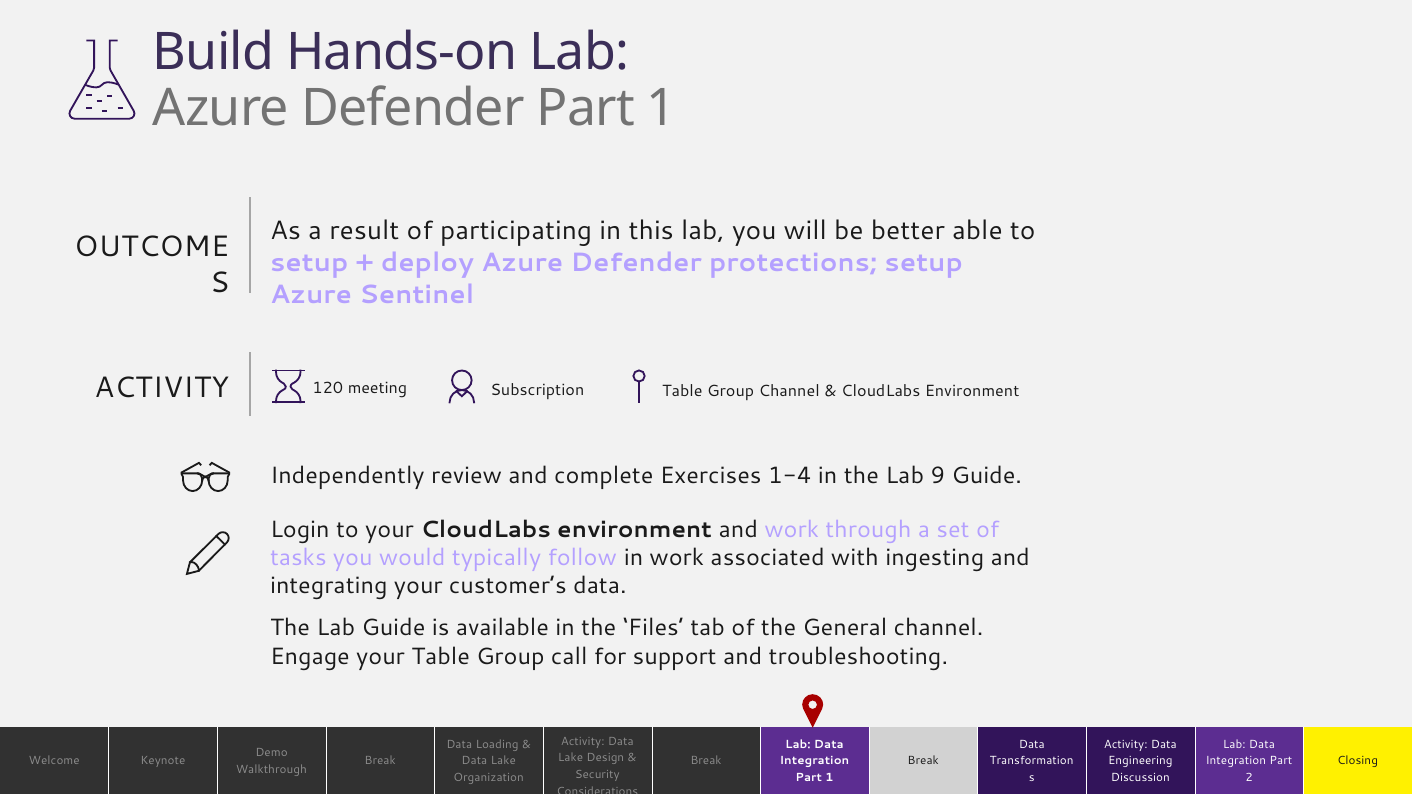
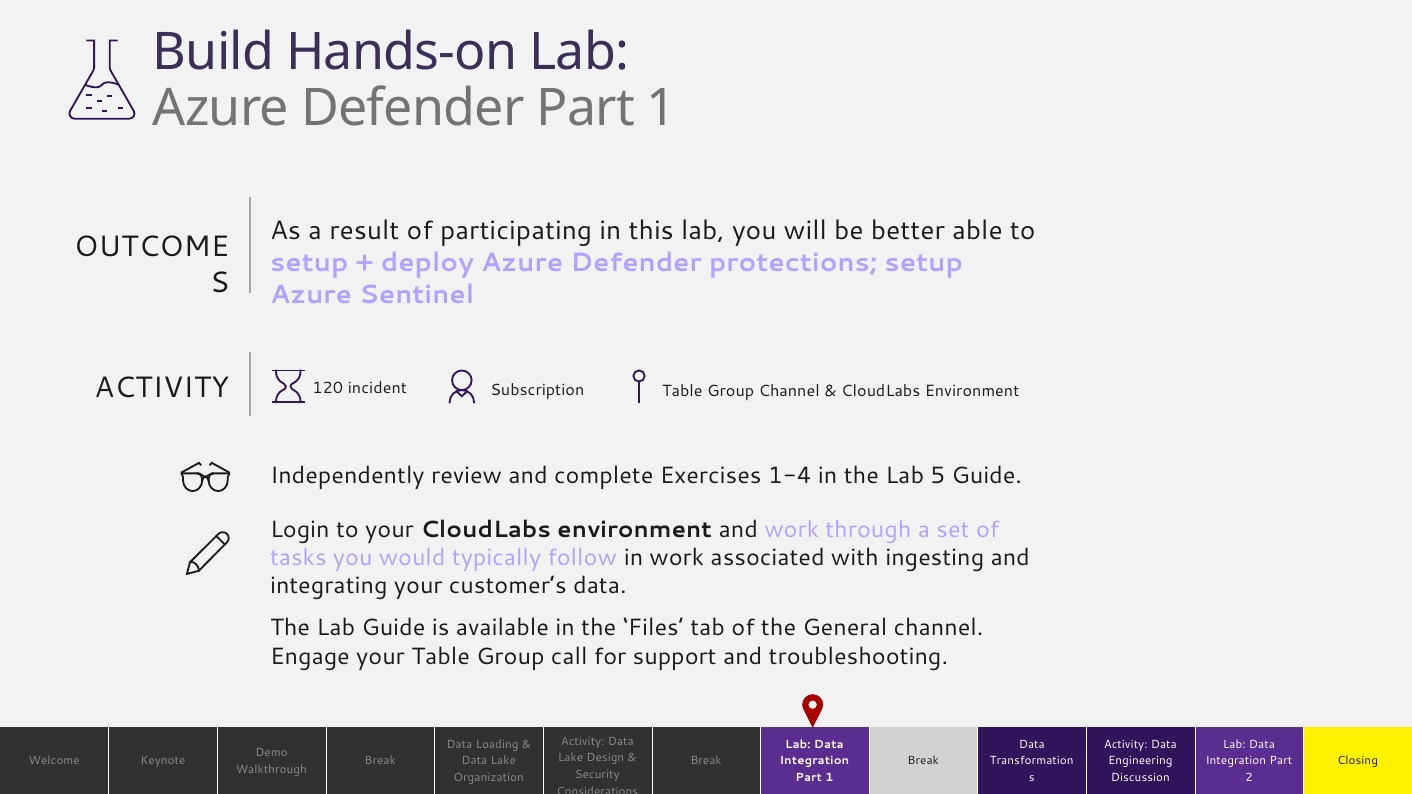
meeting: meeting -> incident (377, 388)
9: 9 -> 5 (938, 476)
